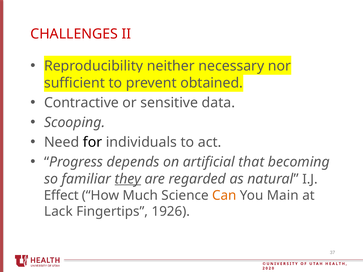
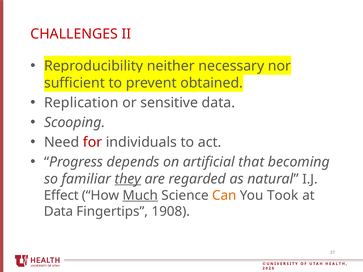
Contractive: Contractive -> Replication (81, 103)
for colour: black -> red (93, 142)
Much underline: none -> present (140, 196)
Main: Main -> Took (283, 196)
Lack: Lack -> Data (59, 212)
1926: 1926 -> 1908 (171, 212)
